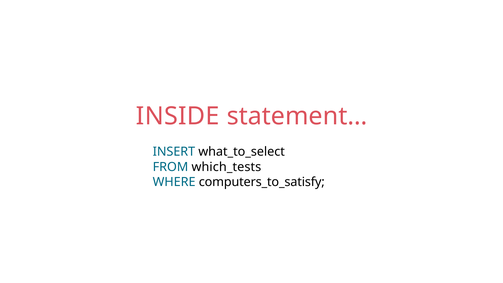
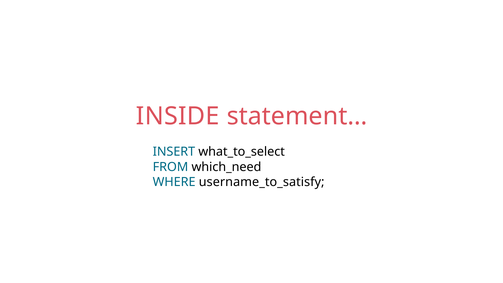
which_tests: which_tests -> which_need (226, 167)
computers_to_satisfy: computers_to_satisfy -> username_to_satisfy (262, 182)
